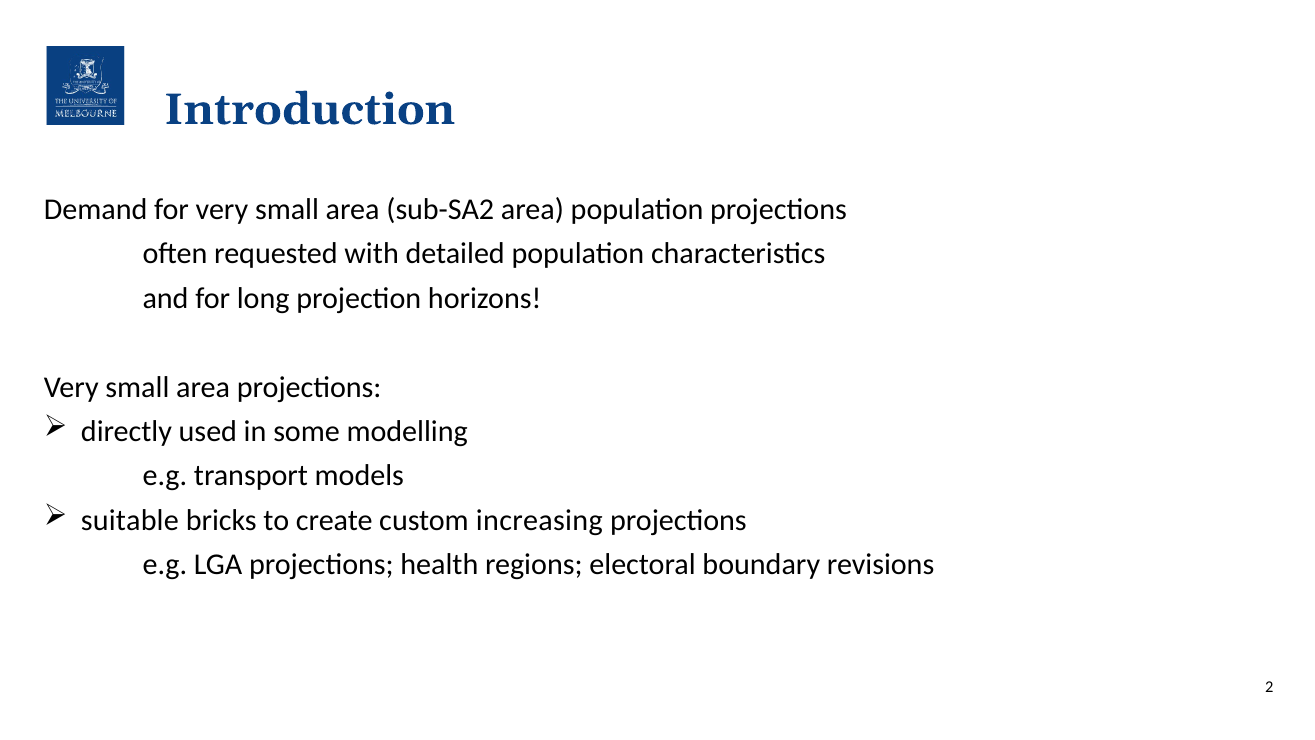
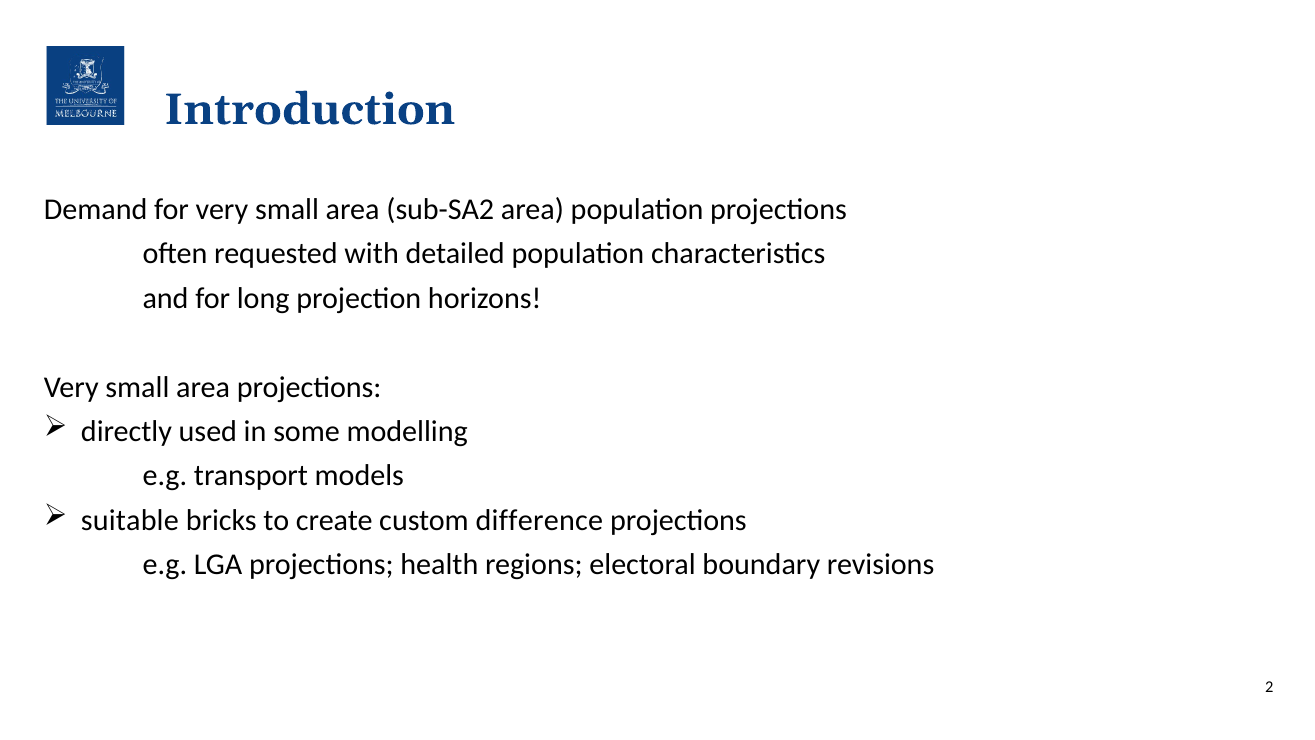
increasing: increasing -> difference (539, 520)
